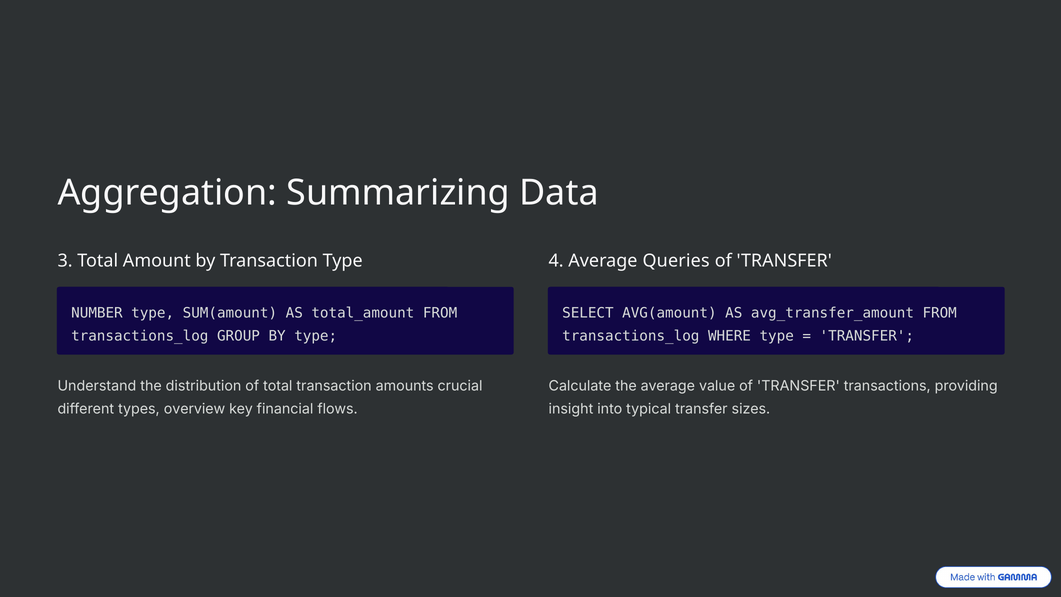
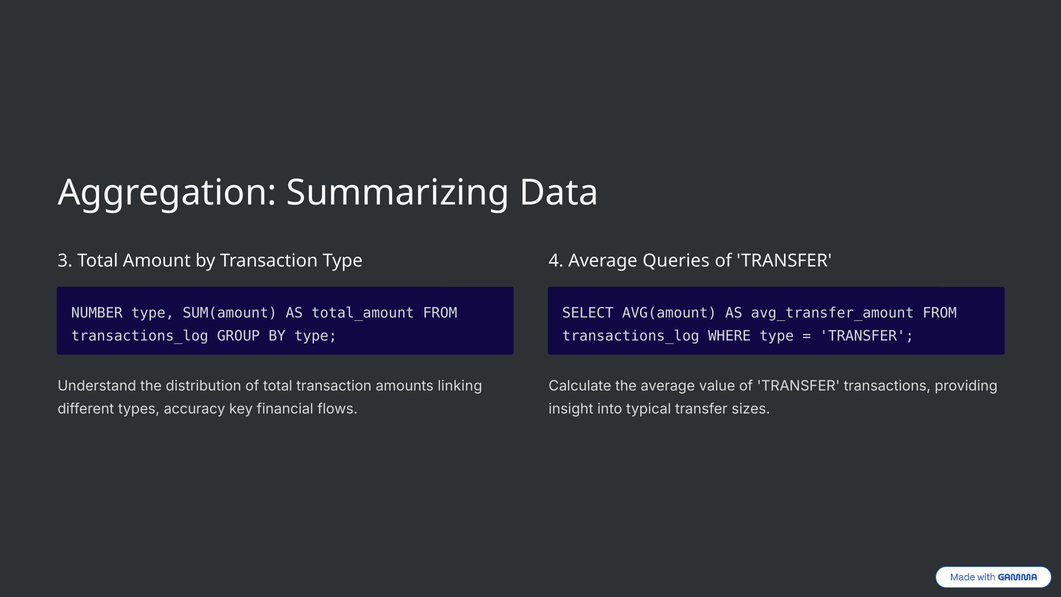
crucial: crucial -> linking (460, 386)
overview: overview -> accuracy (195, 409)
